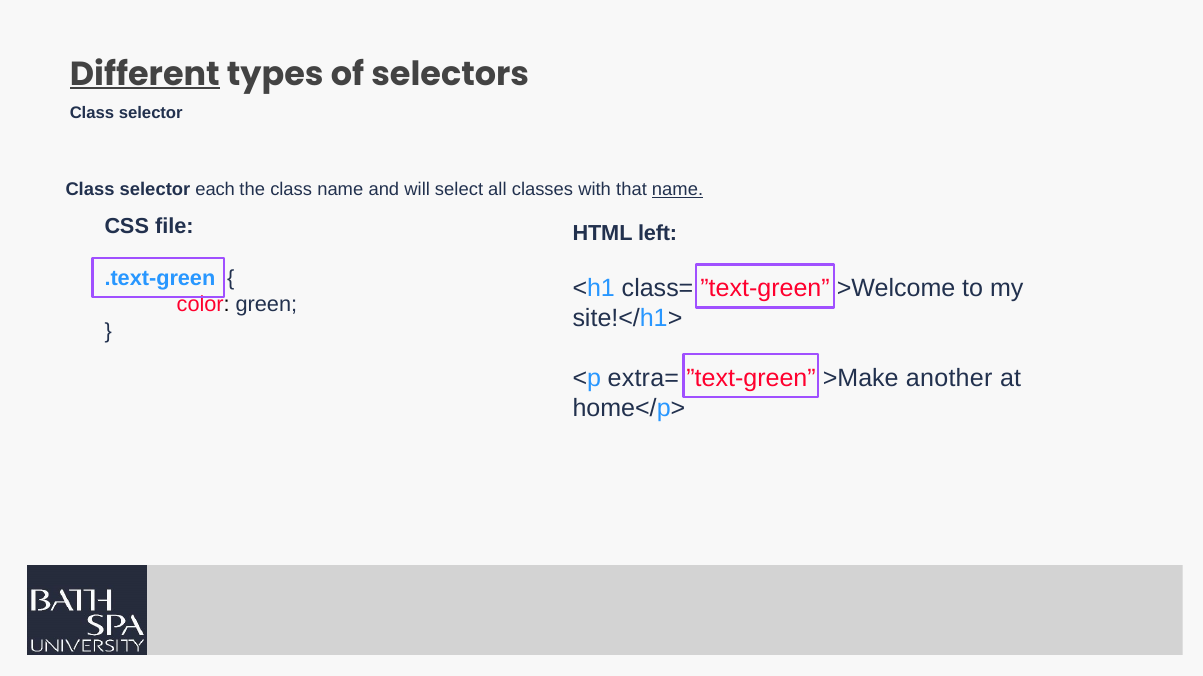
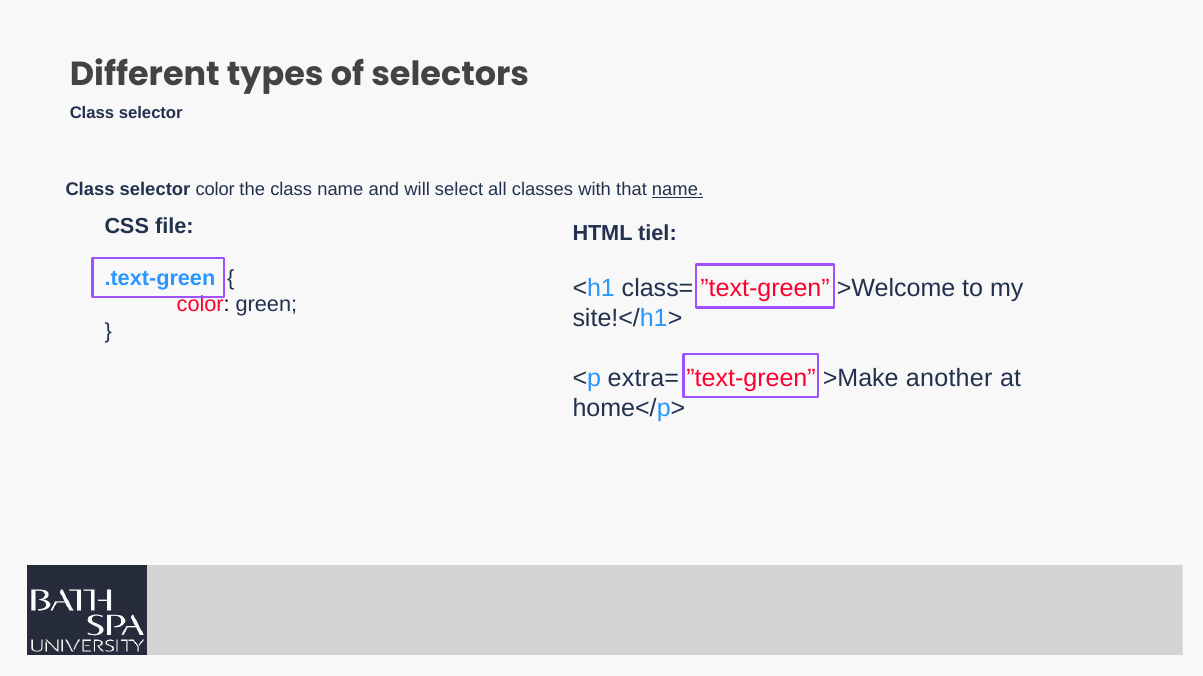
Different underline: present -> none (145, 74)
selector each: each -> color (215, 190)
left: left -> tiel (657, 234)
